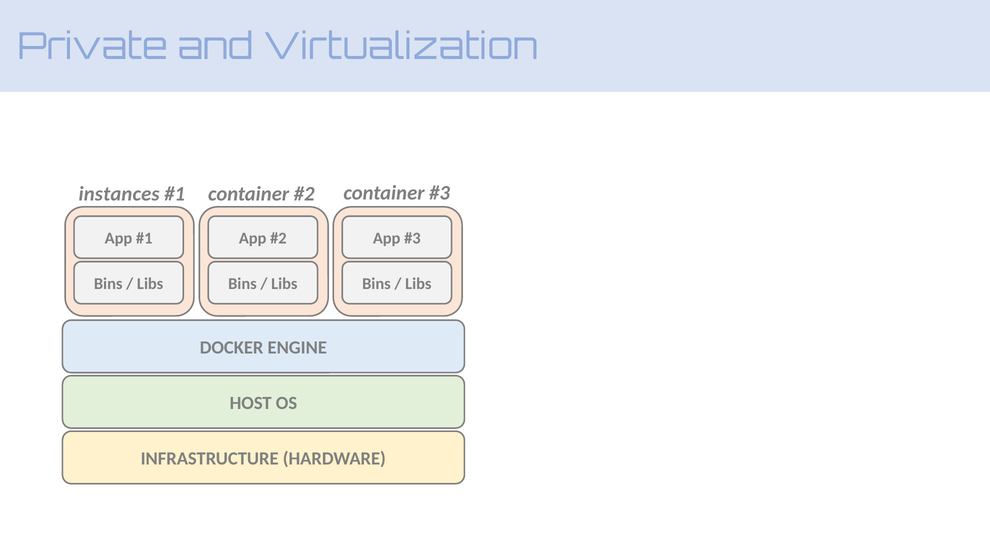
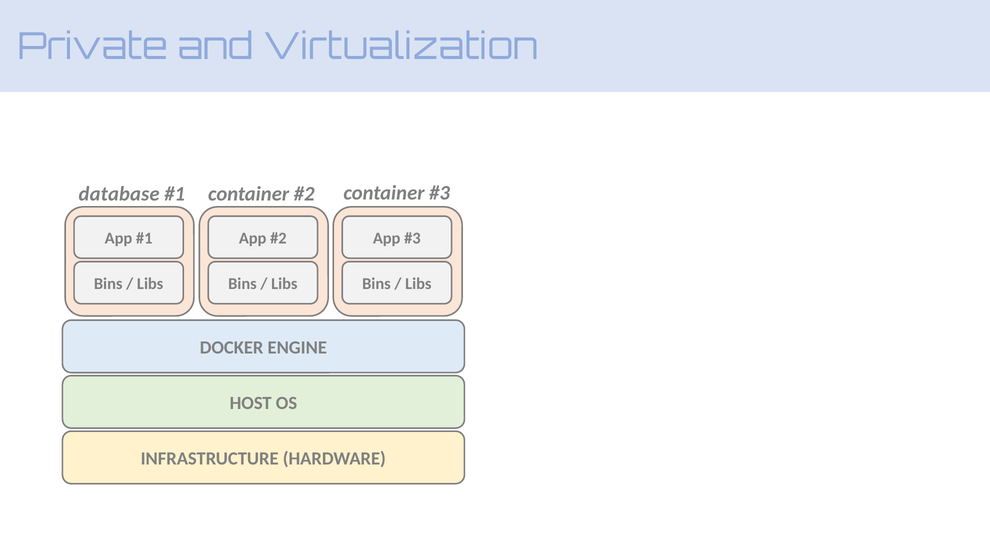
instances: instances -> database (119, 194)
